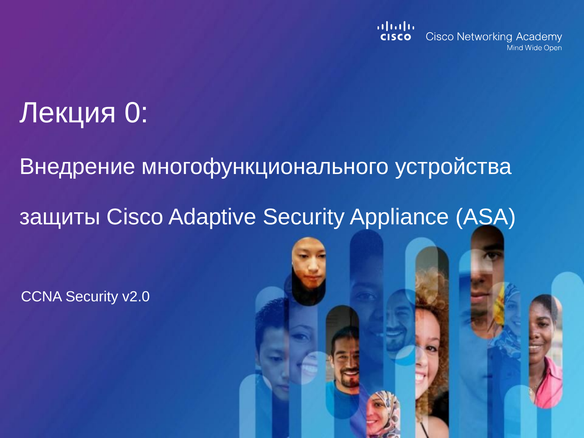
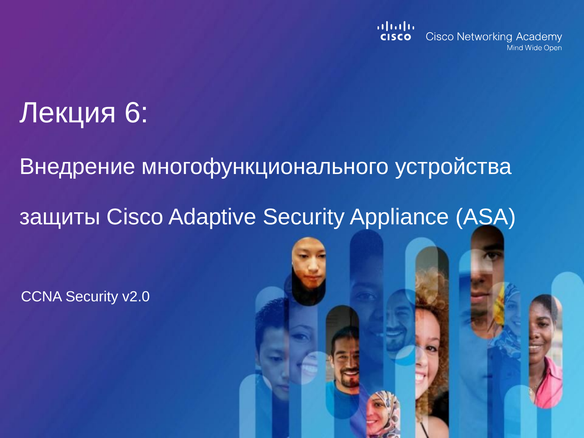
0: 0 -> 6 (137, 113)
